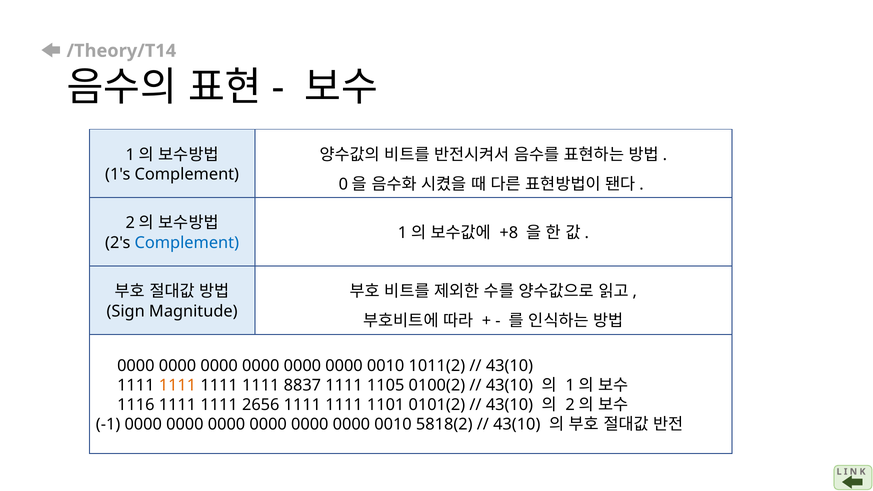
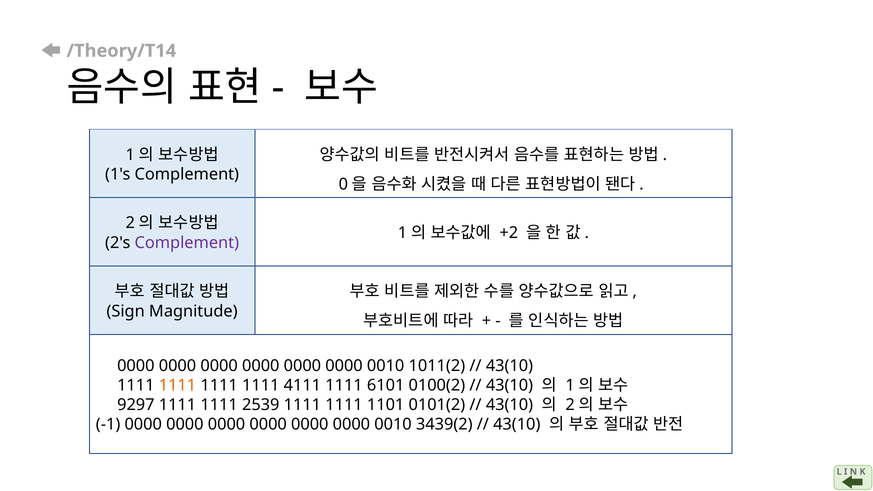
+8: +8 -> +2 (509, 233)
Complement colour: blue -> purple (187, 243)
8837: 8837 -> 4111 (302, 385)
1105: 1105 -> 6101 (386, 385)
1116: 1116 -> 9297 (136, 405)
2656: 2656 -> 2539 (261, 405)
5818(2: 5818(2 -> 3439(2 (444, 425)
